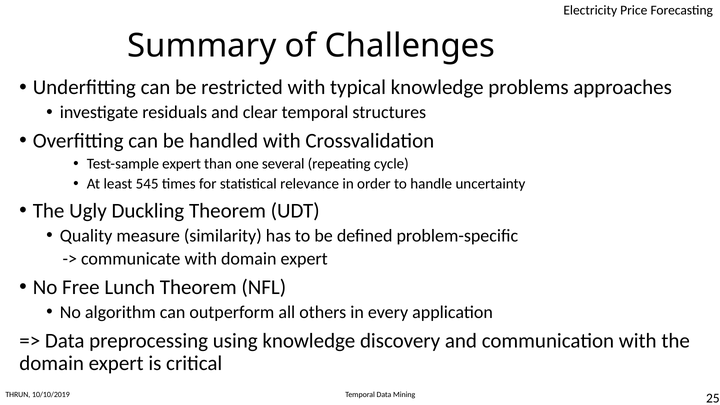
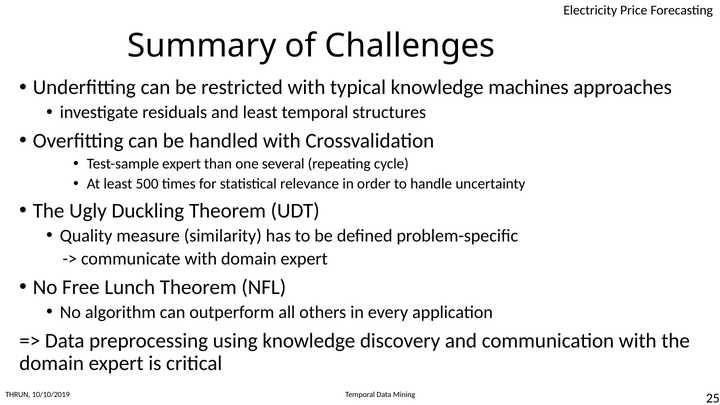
problems: problems -> machines (528, 87)
and clear: clear -> least (260, 112)
545: 545 -> 500 (147, 184)
